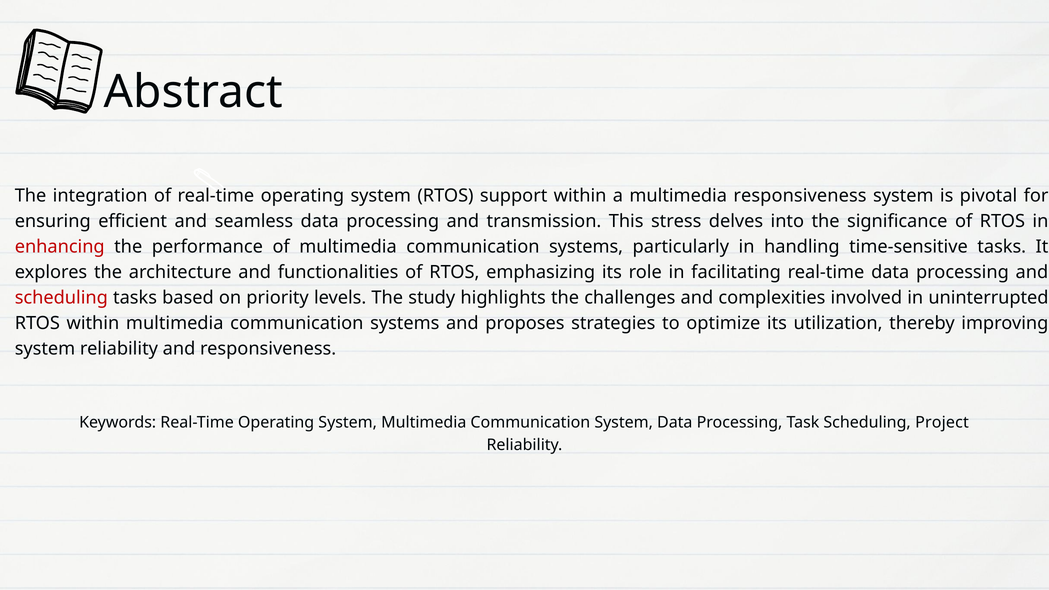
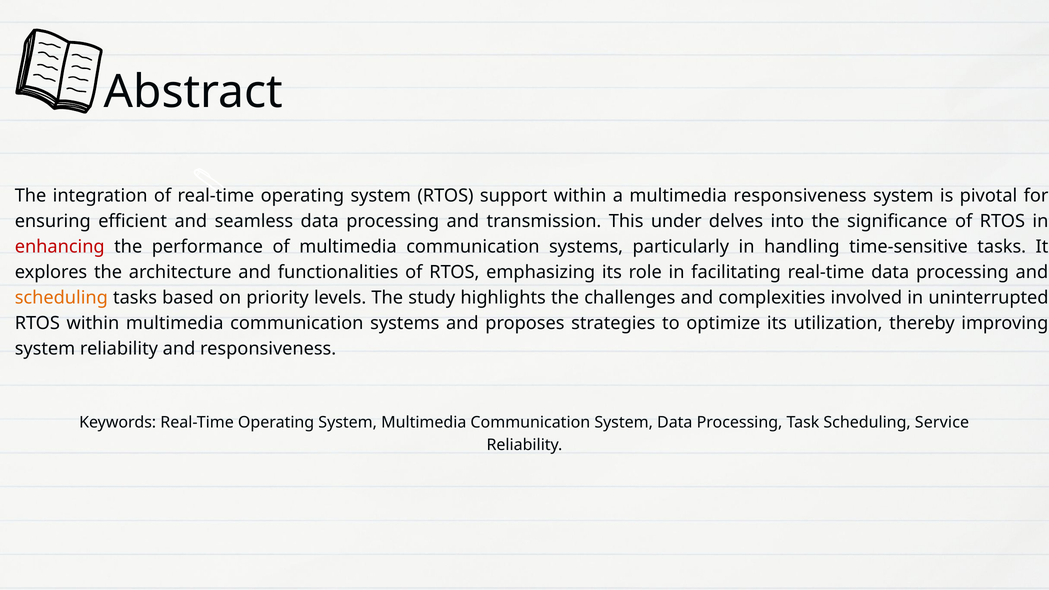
stress: stress -> under (676, 221)
scheduling colour: red -> orange (61, 298)
Project: Project -> Service (942, 423)
